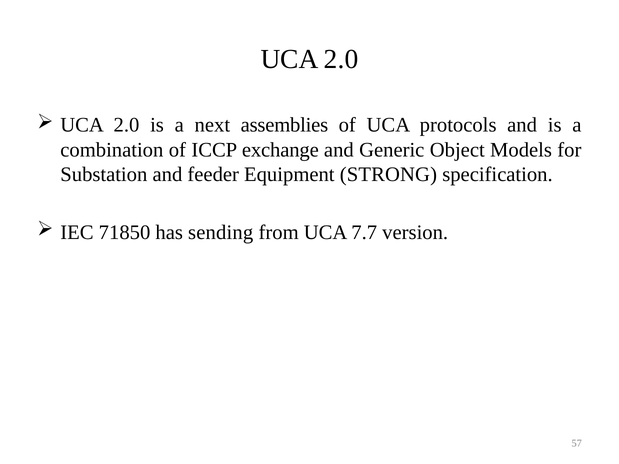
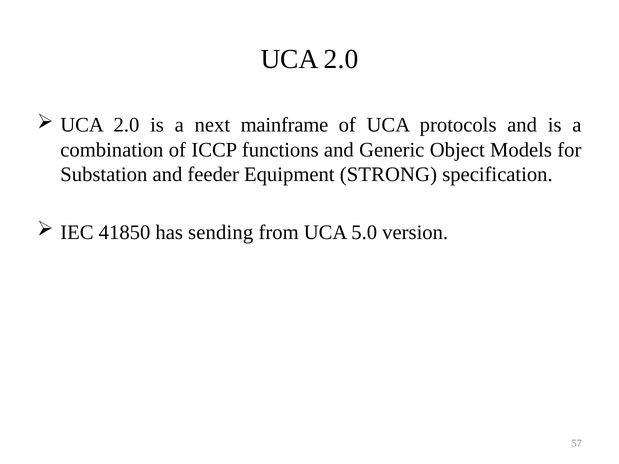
assemblies: assemblies -> mainframe (284, 125)
exchange: exchange -> functions (280, 150)
71850: 71850 -> 41850 (125, 233)
7.7: 7.7 -> 5.0 (364, 233)
